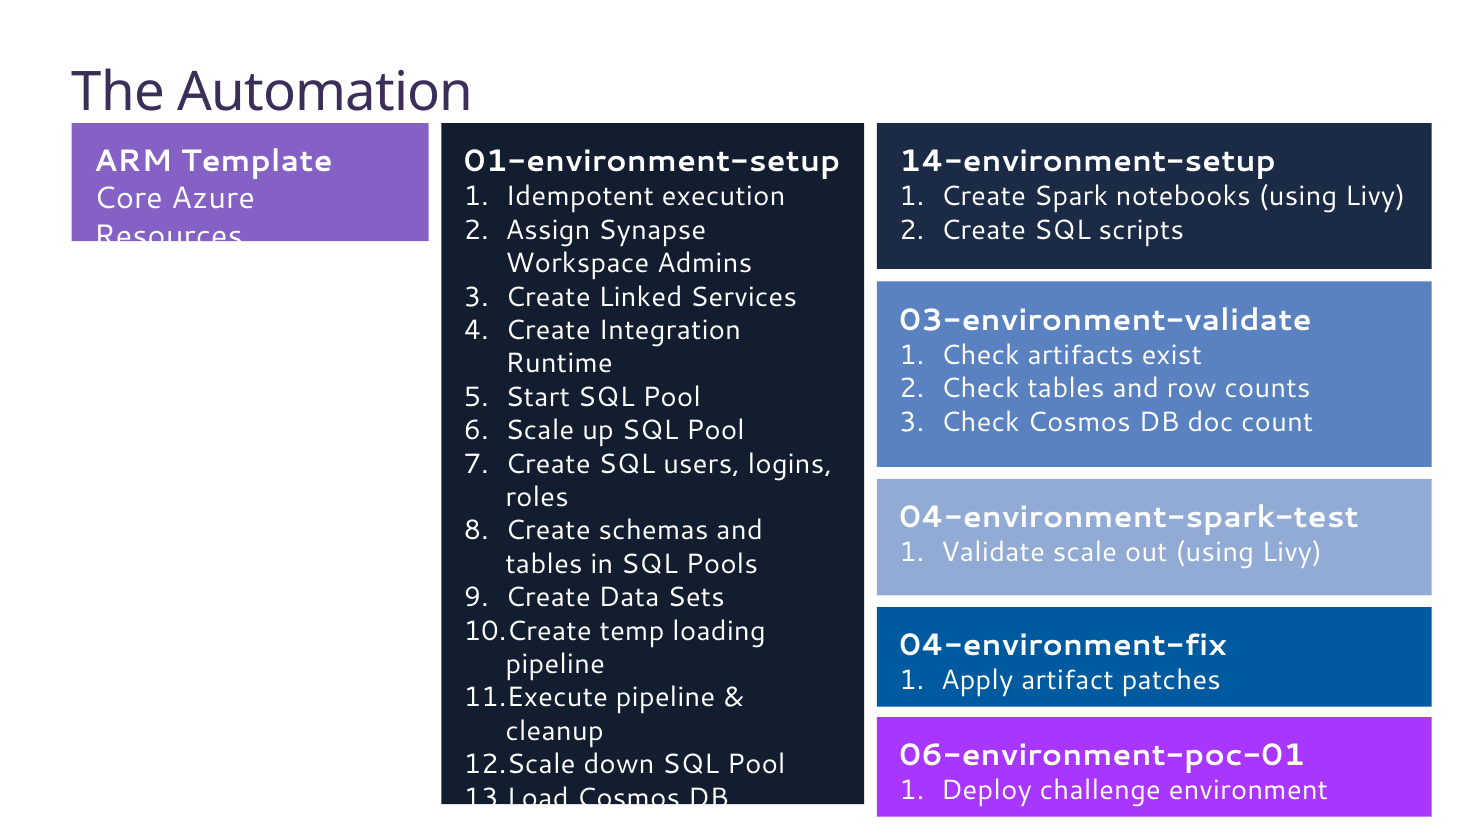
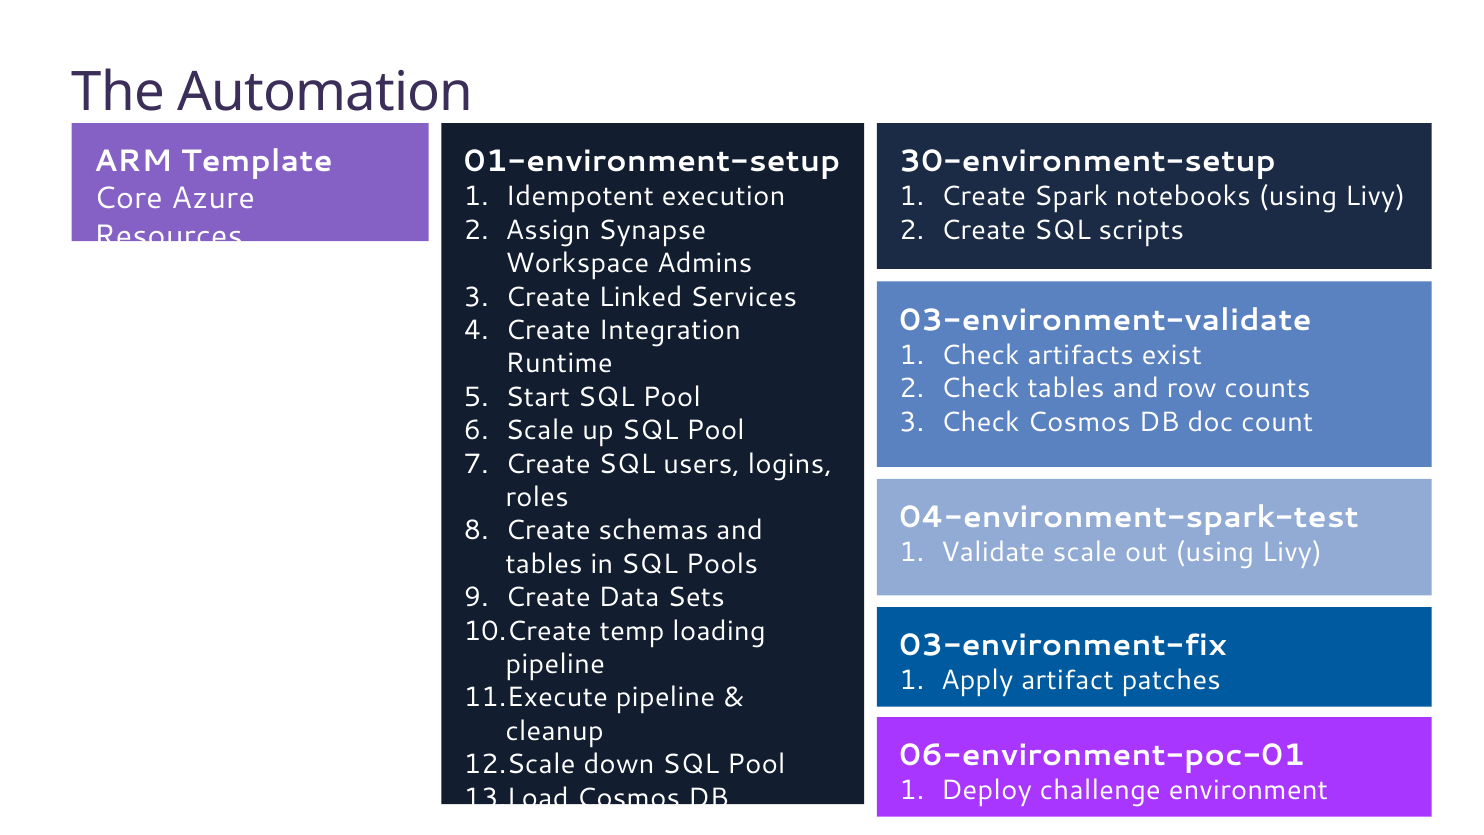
14-environment-setup: 14-environment-setup -> 30-environment-setup (1087, 162)
04-environment-fix: 04-environment-fix -> 03-environment-fix (1063, 645)
